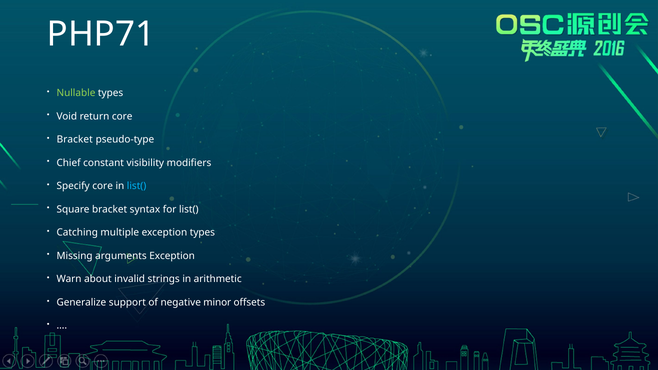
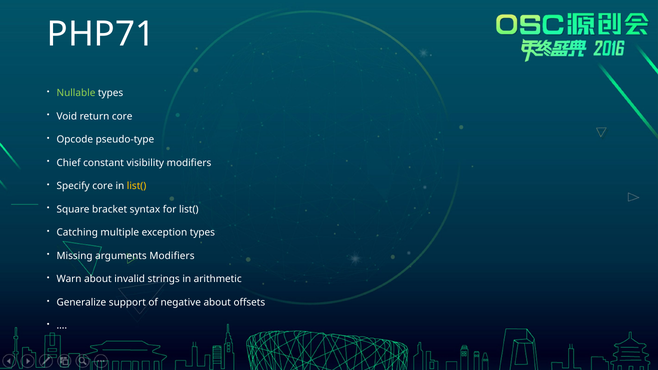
Bracket: Bracket -> Opcode (75, 140)
list( colour: light blue -> yellow (137, 186)
arguments Exception: Exception -> Modifiers (172, 256)
negative minor: minor -> about (217, 303)
